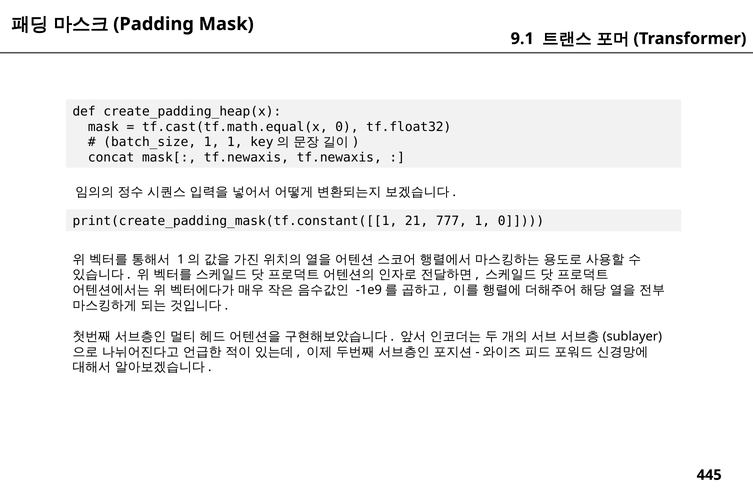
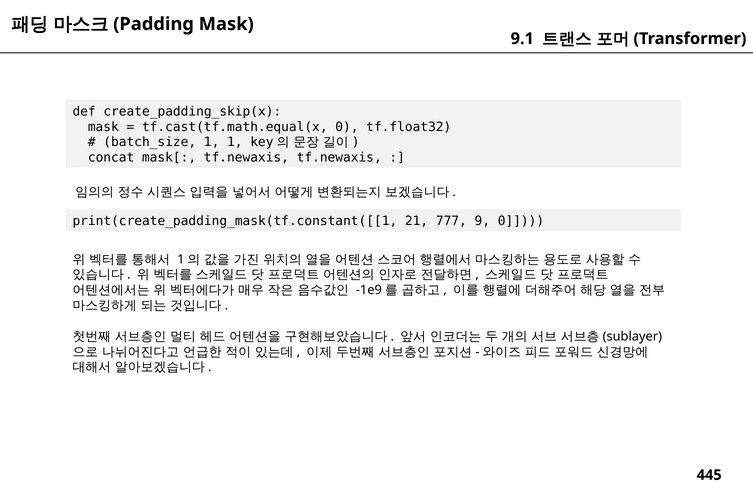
create_padding_heap(x: create_padding_heap(x -> create_padding_skip(x (192, 111)
777 1: 1 -> 9 (482, 221)
